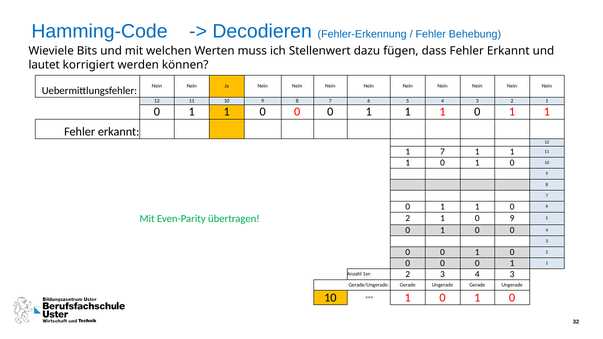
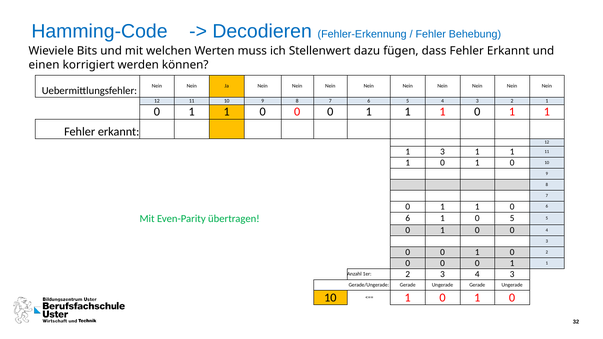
lautet: lautet -> einen (44, 65)
1 7: 7 -> 3 (442, 152)
übertragen 2: 2 -> 6 (408, 219)
0 9: 9 -> 5 (512, 219)
